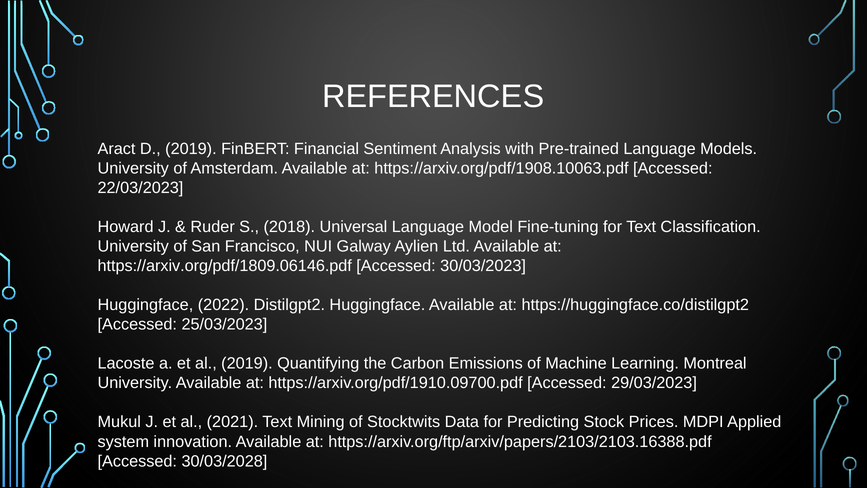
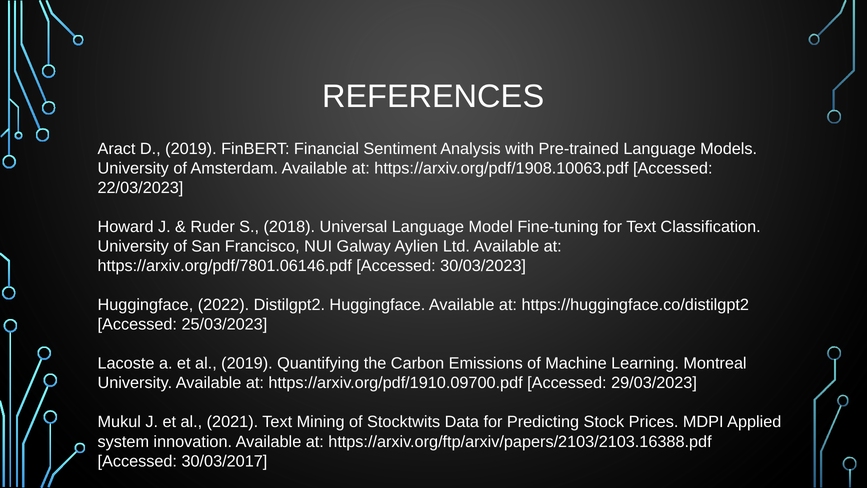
https://arxiv.org/pdf/1809.06146.pdf: https://arxiv.org/pdf/1809.06146.pdf -> https://arxiv.org/pdf/7801.06146.pdf (225, 266)
30/03/2028: 30/03/2028 -> 30/03/2017 (224, 461)
